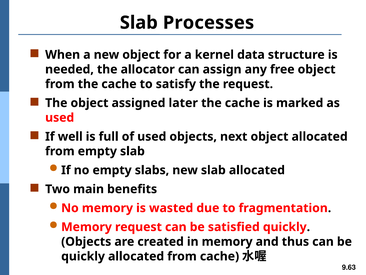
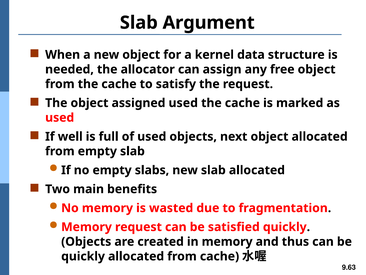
Processes: Processes -> Argument (209, 23)
assigned later: later -> used (183, 103)
